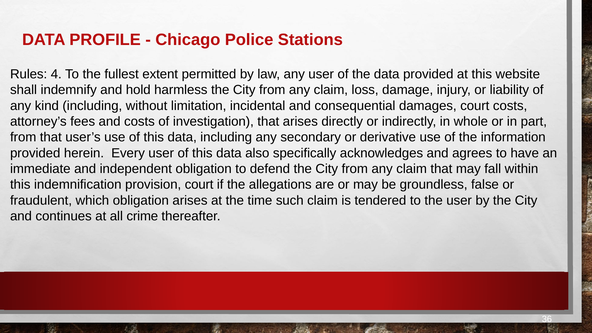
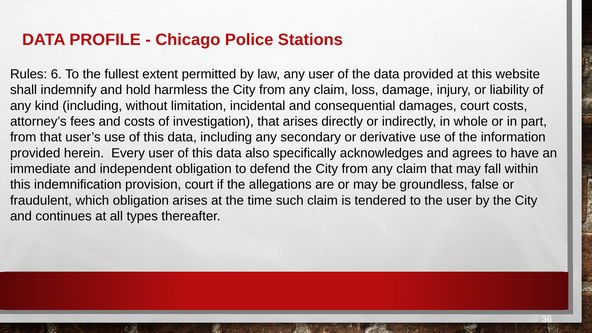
4: 4 -> 6 (56, 74)
crime: crime -> types (142, 216)
